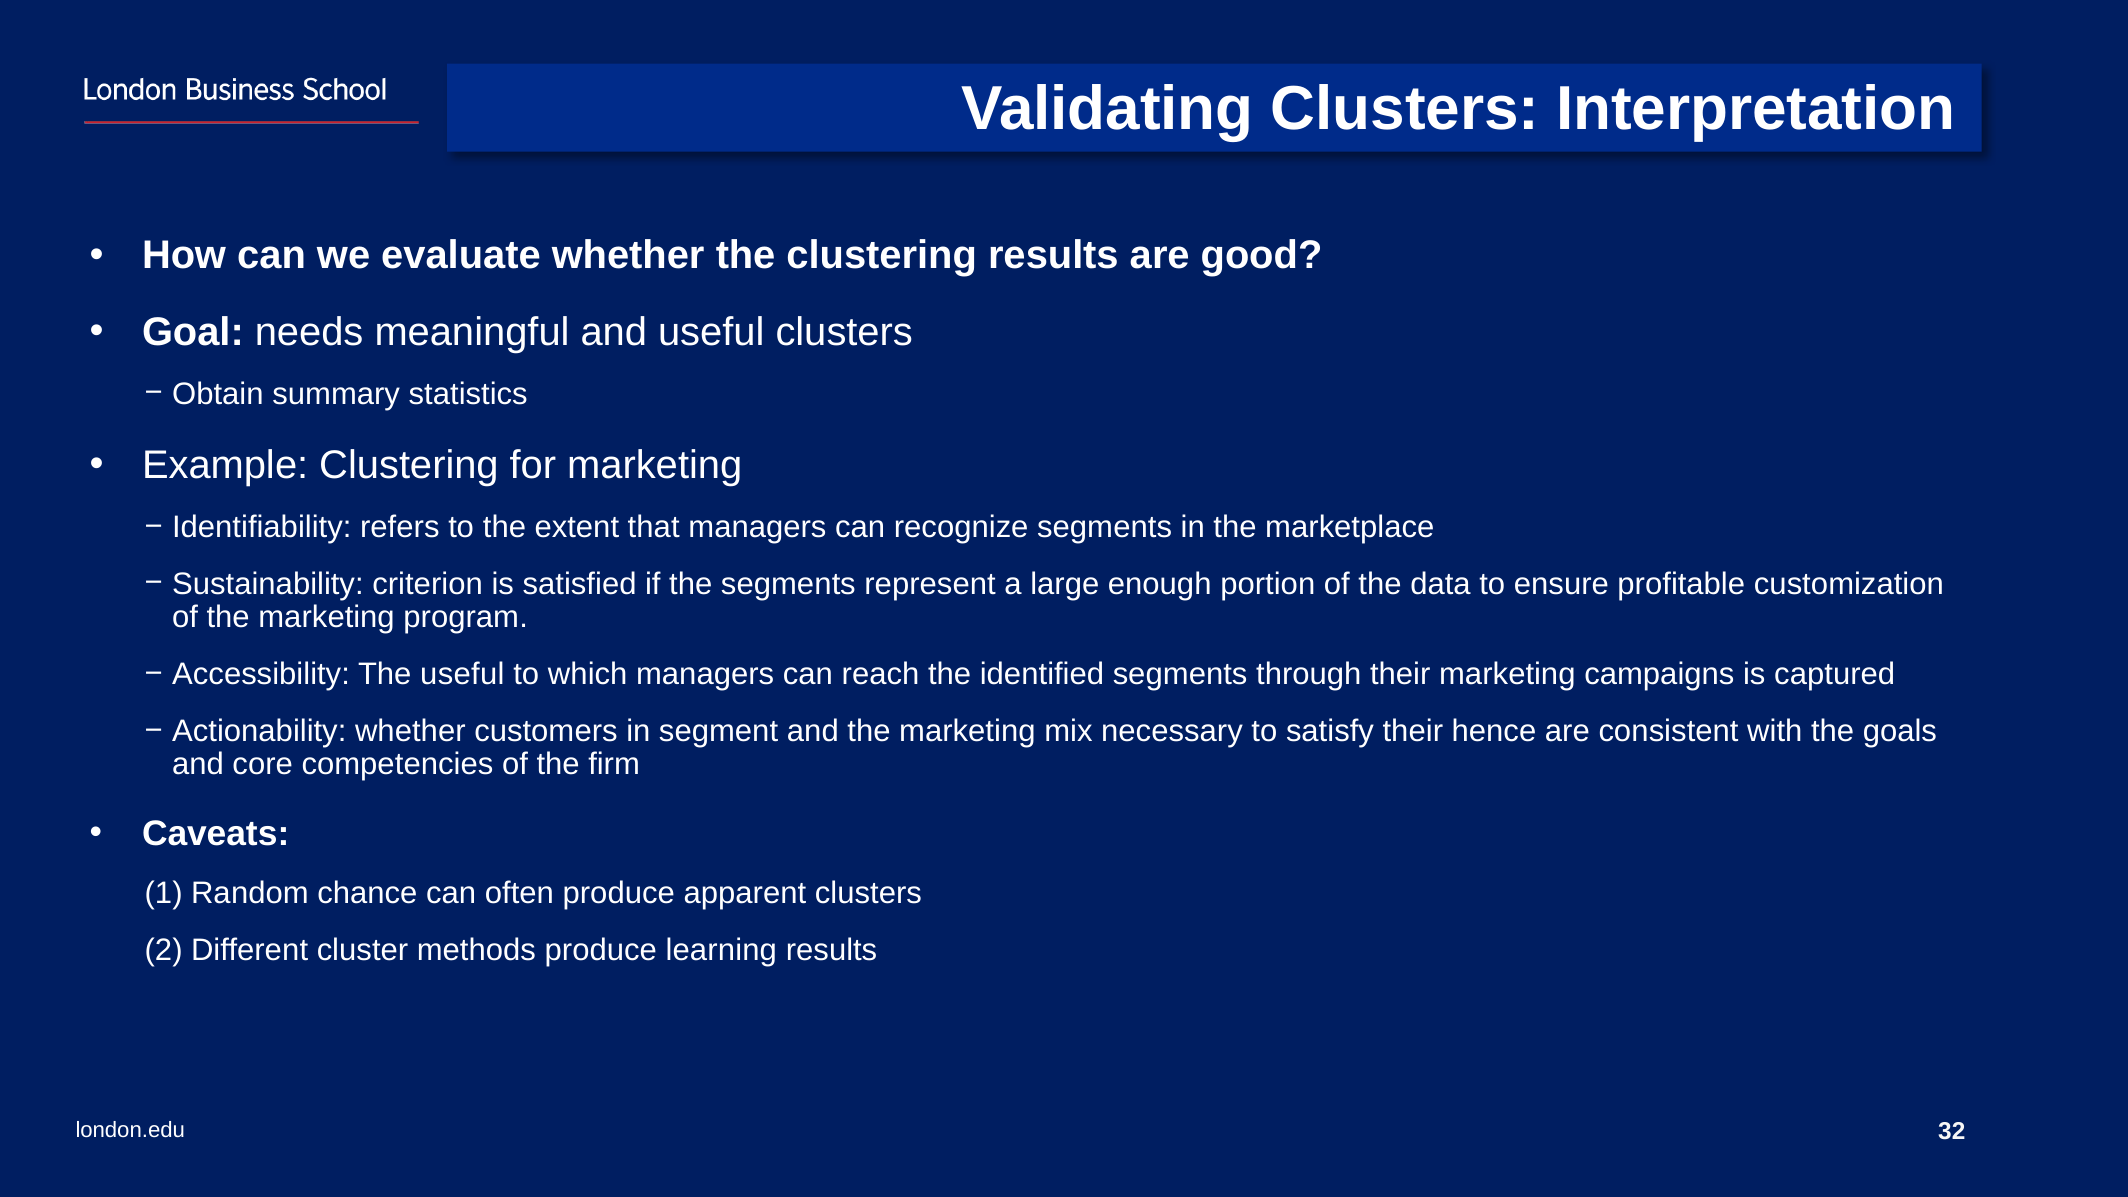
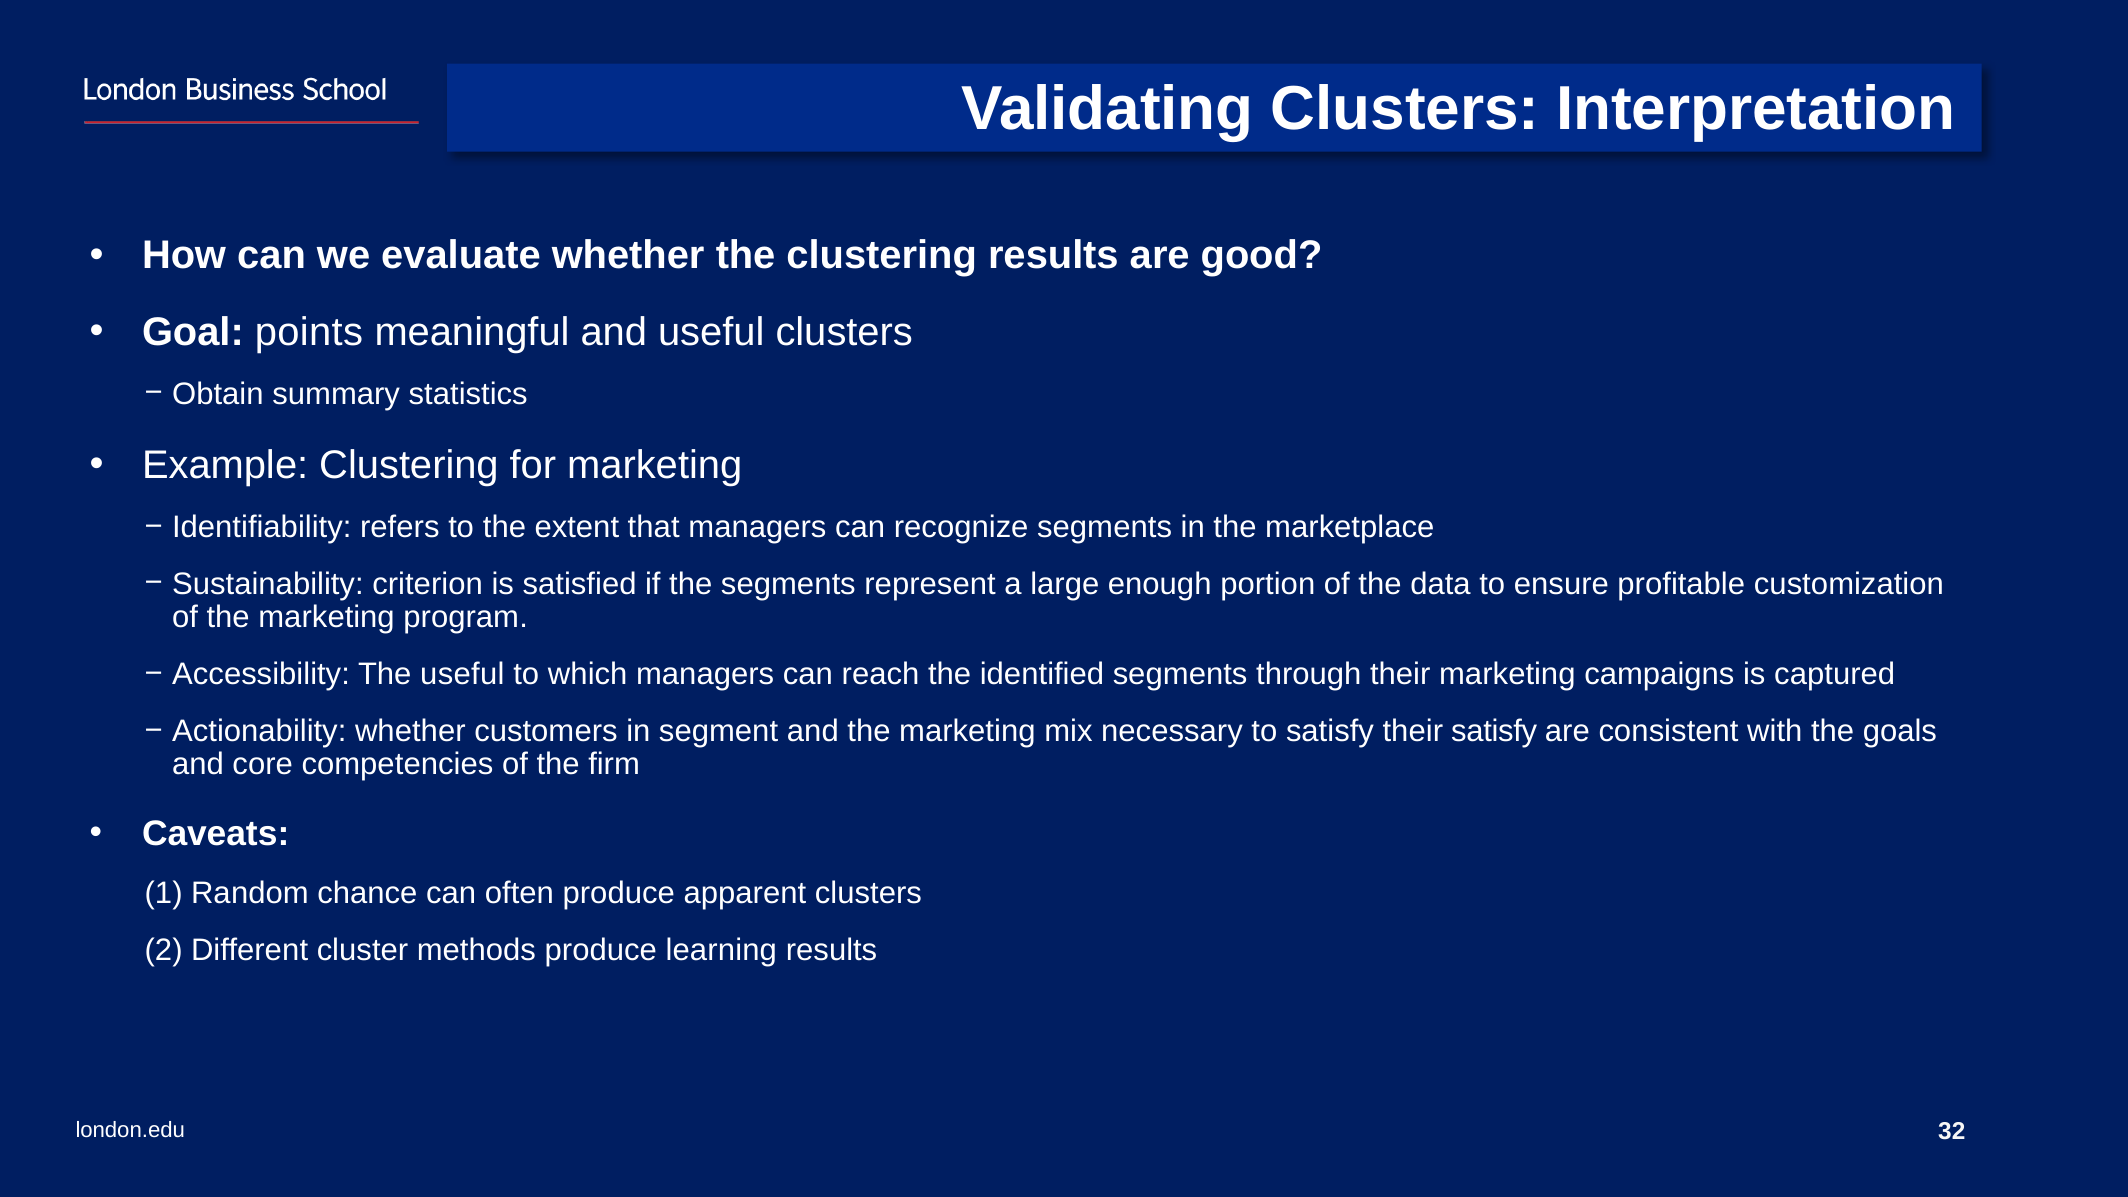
needs: needs -> points (309, 332)
their hence: hence -> satisfy (1494, 731)
